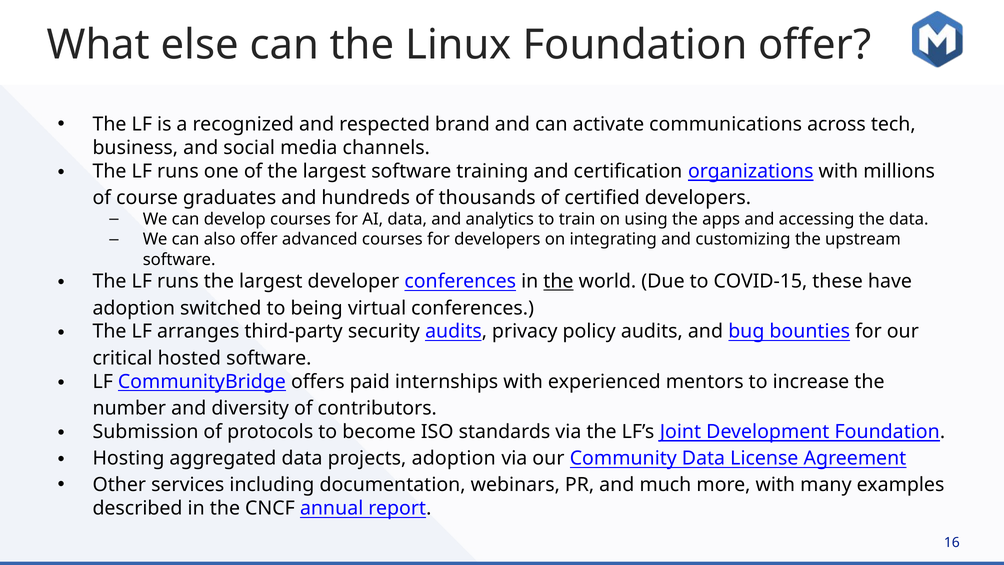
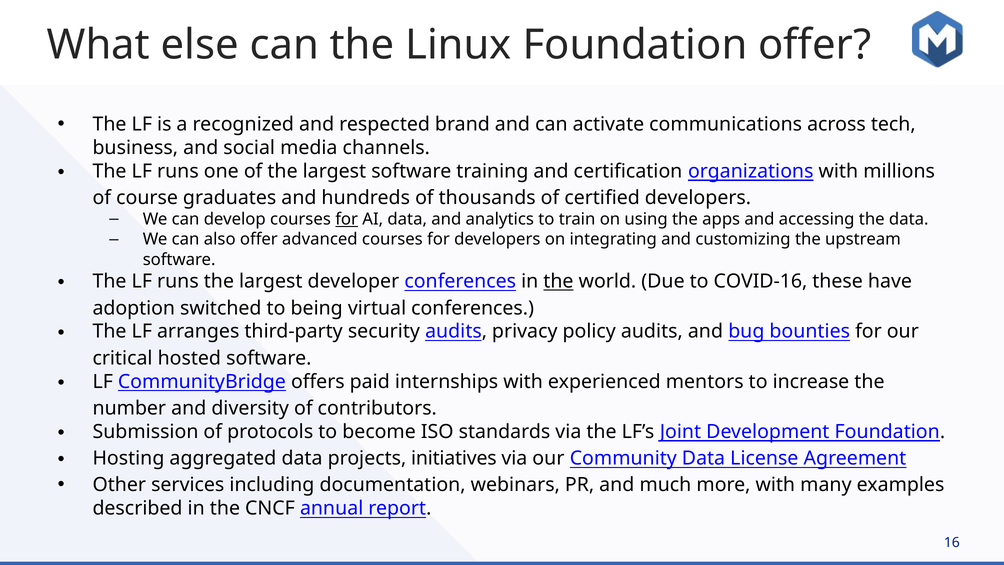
for underline: none -> present (347, 219)
COVID-15: COVID-15 -> COVID-16 (760, 281)
projects adoption: adoption -> initiatives (454, 458)
